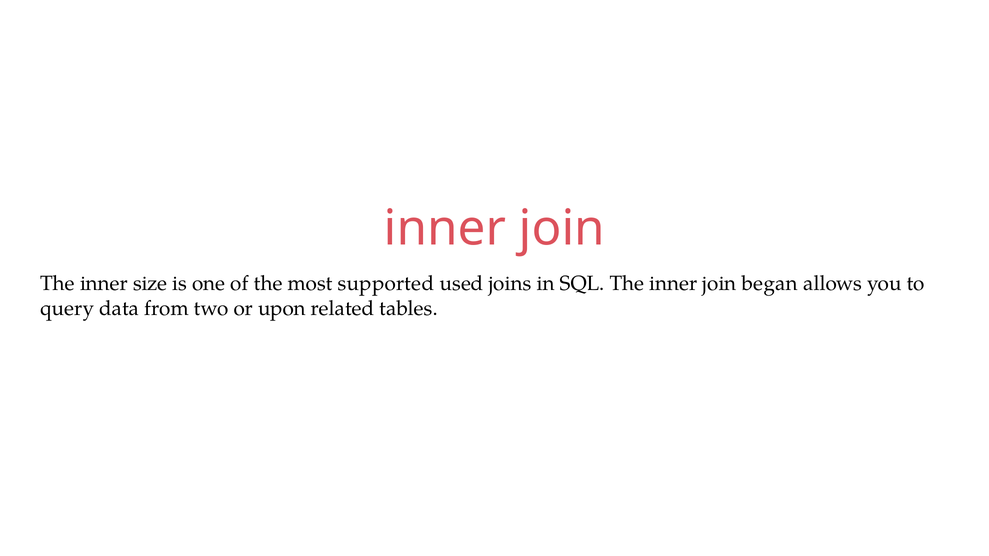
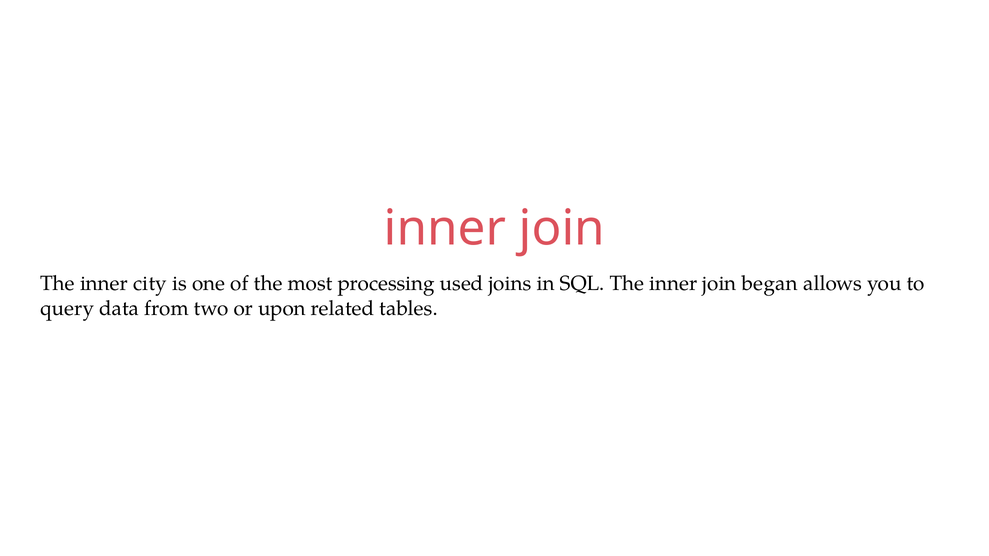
size: size -> city (150, 284)
supported: supported -> processing (386, 284)
